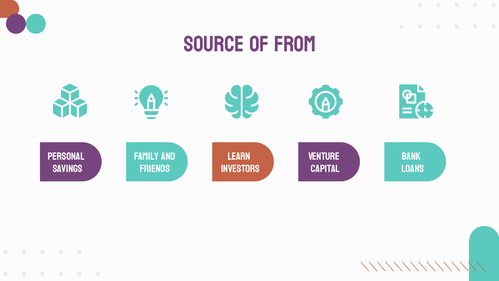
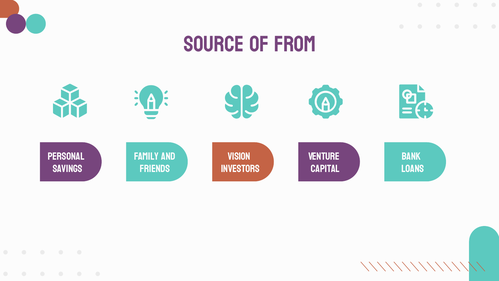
Learn: Learn -> Vision (239, 156)
